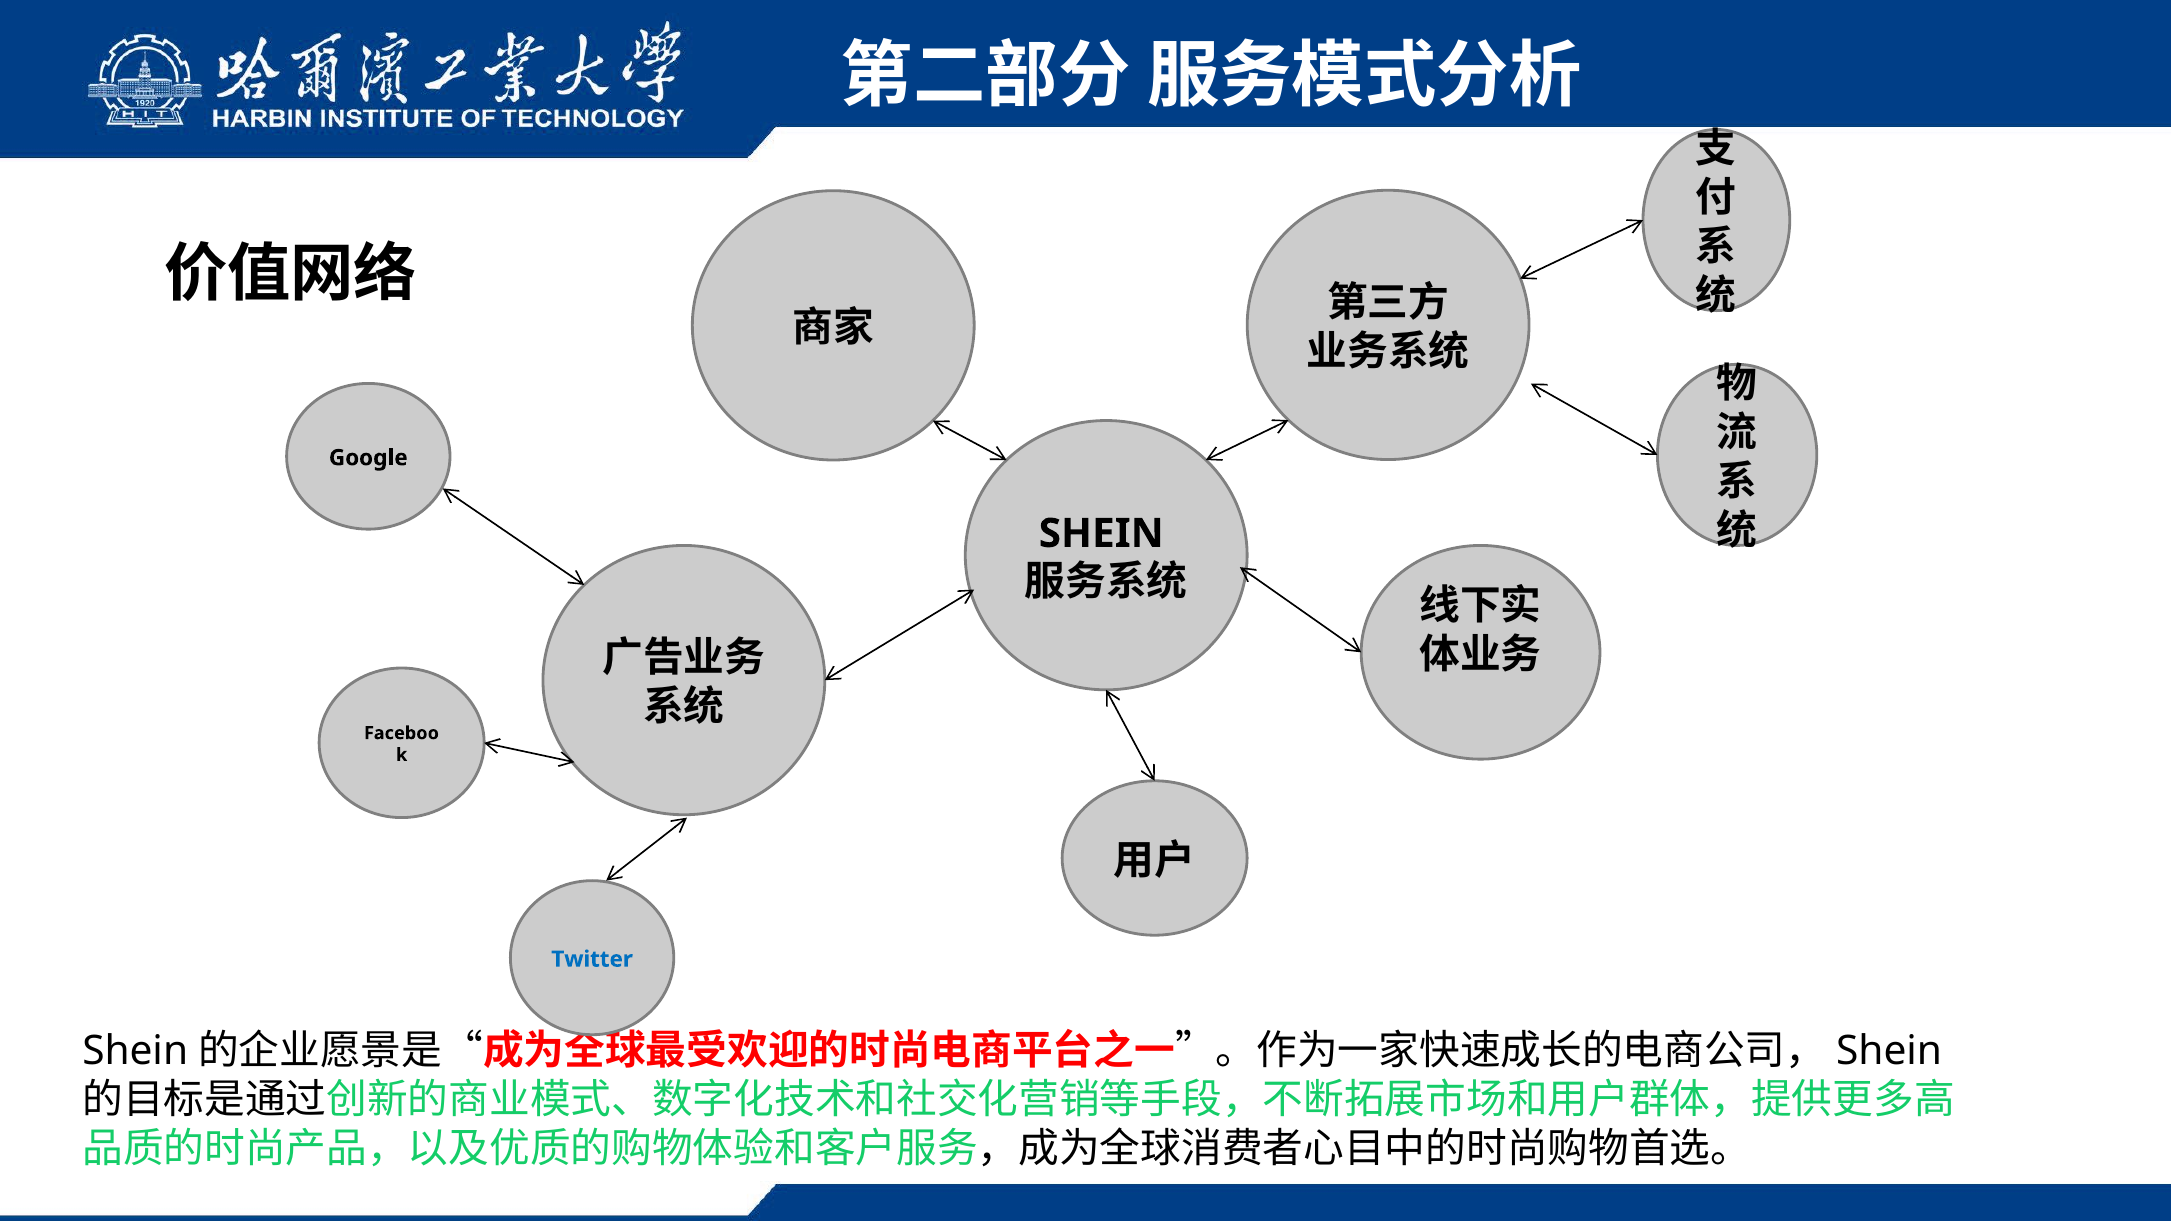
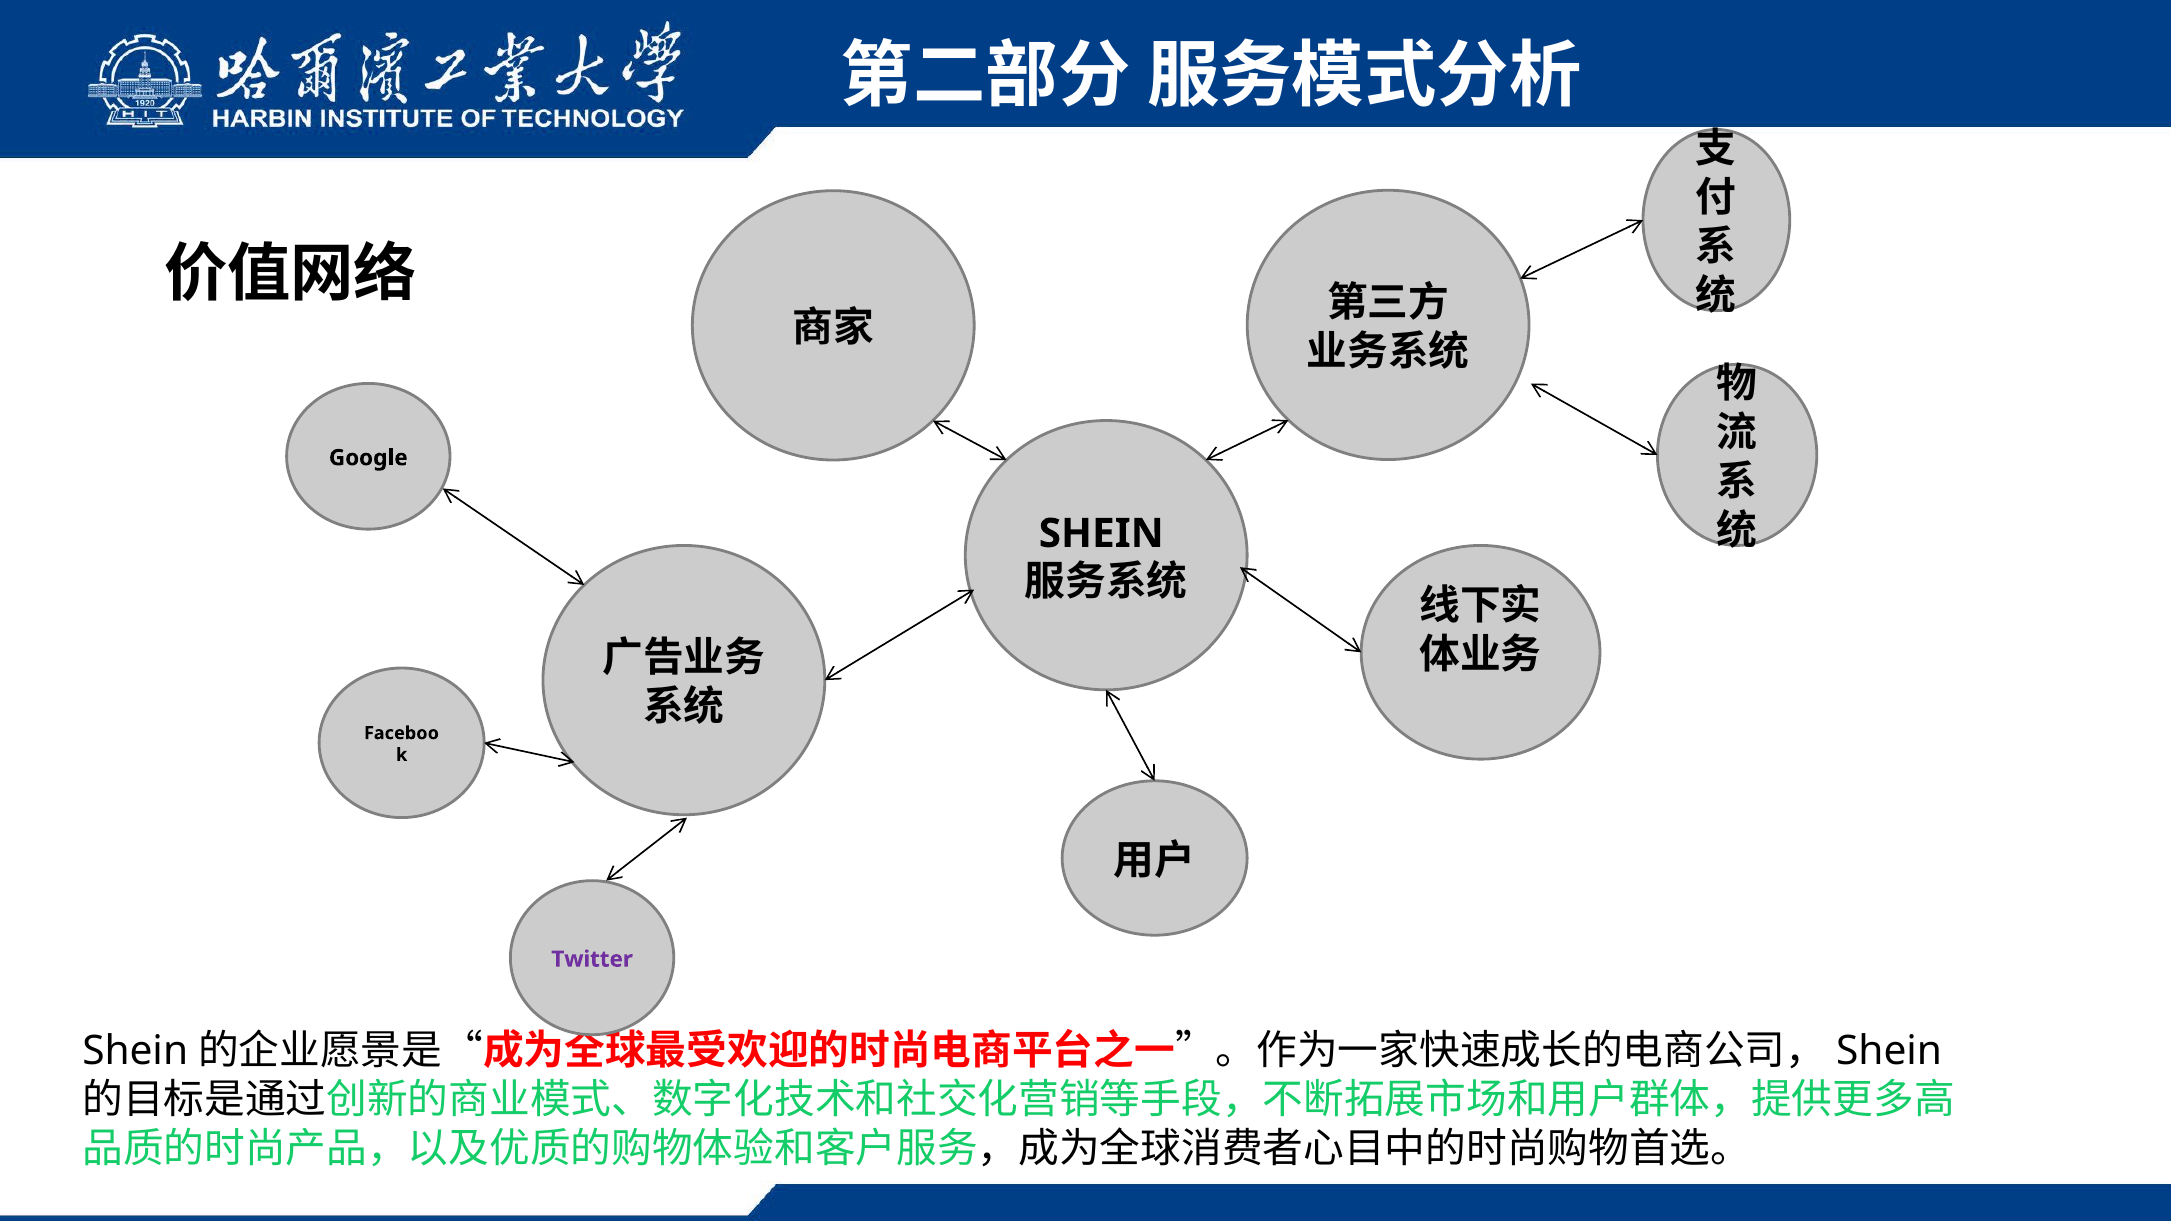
Twitter colour: blue -> purple (592, 959)
